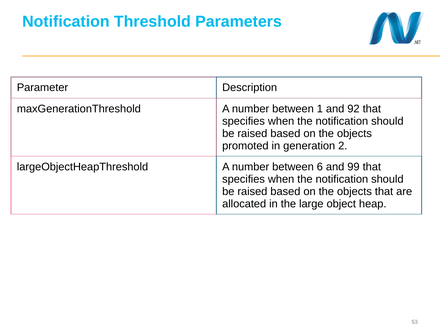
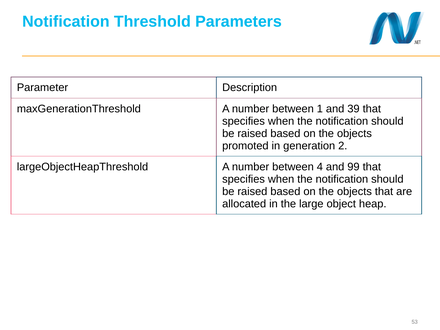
92: 92 -> 39 (353, 109)
6: 6 -> 4 (320, 167)
